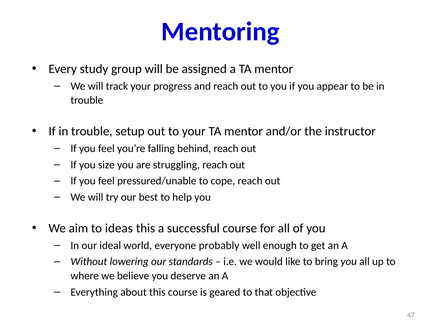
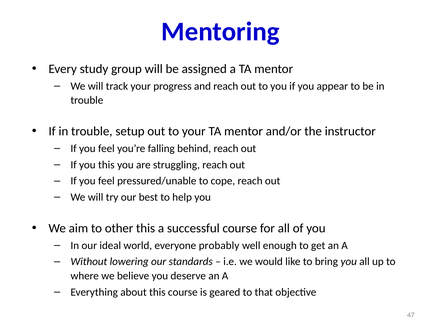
you size: size -> this (106, 165)
ideas: ideas -> other (119, 229)
